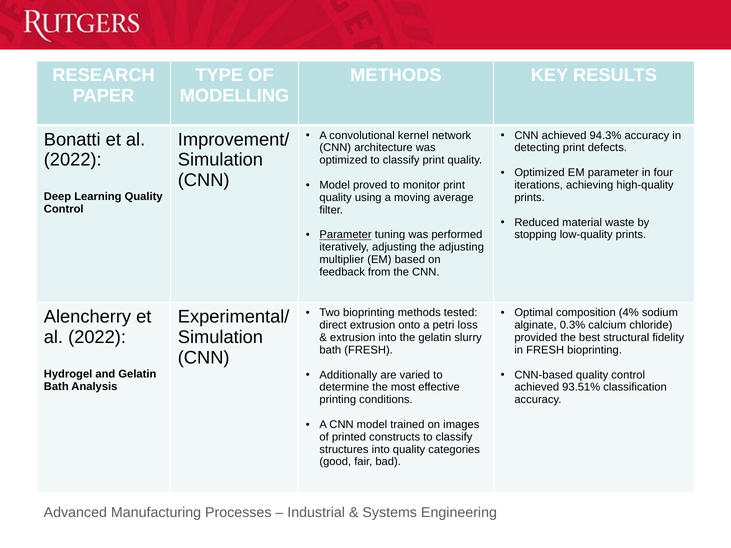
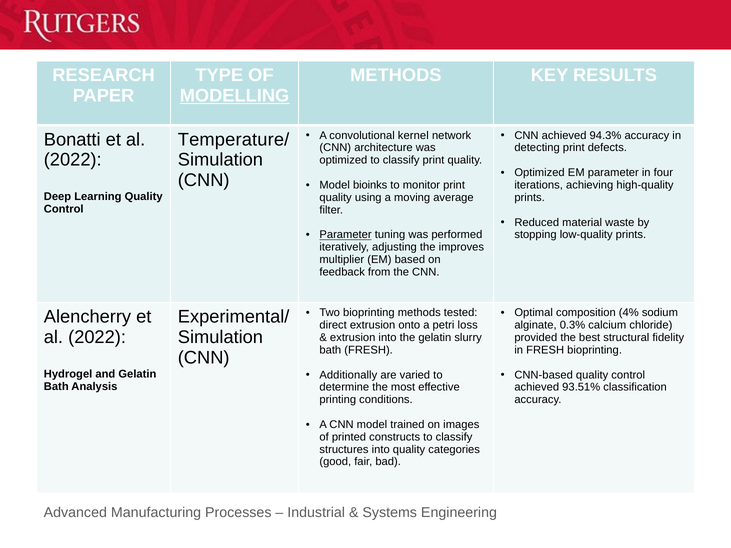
MODELLING underline: none -> present (235, 96)
Improvement/: Improvement/ -> Temperature/ (234, 140)
proved: proved -> bioinks (370, 185)
the adjusting: adjusting -> improves (461, 247)
